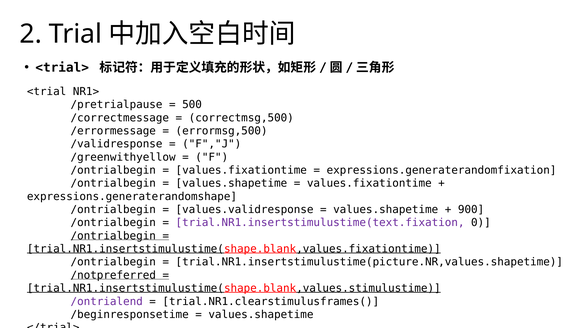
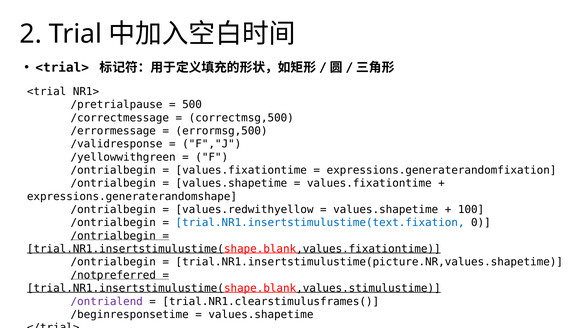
/greenwithyellow: /greenwithyellow -> /yellowwithgreen (123, 157)
values.validresponse: values.validresponse -> values.redwithyellow (245, 209)
900: 900 -> 100 (471, 209)
trial.NR1.insertstimulustime(text.fixation colour: purple -> blue (320, 222)
